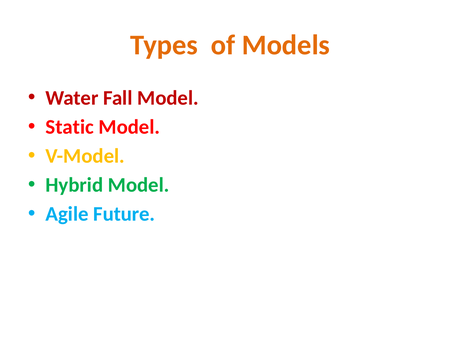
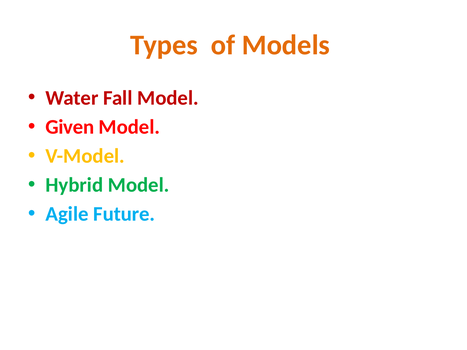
Static: Static -> Given (70, 127)
